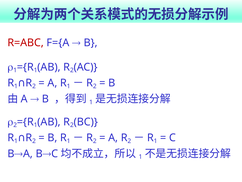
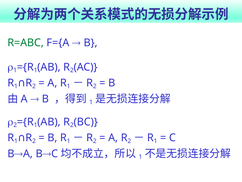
R=ABC colour: red -> green (26, 43)
